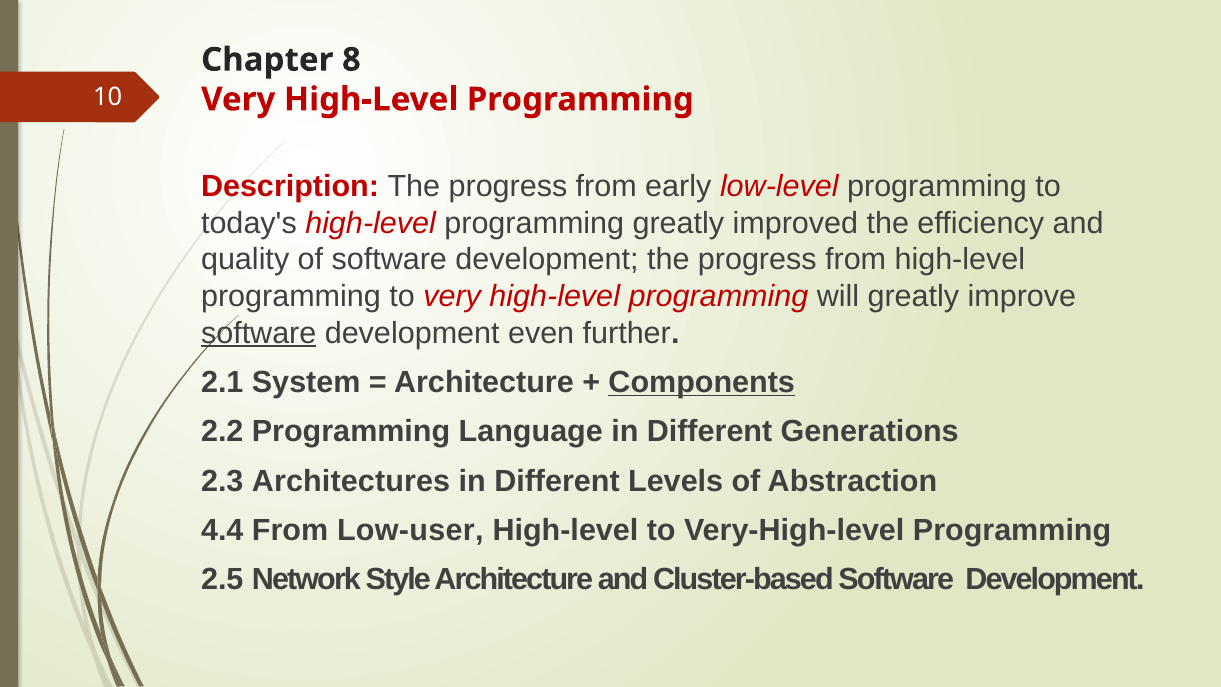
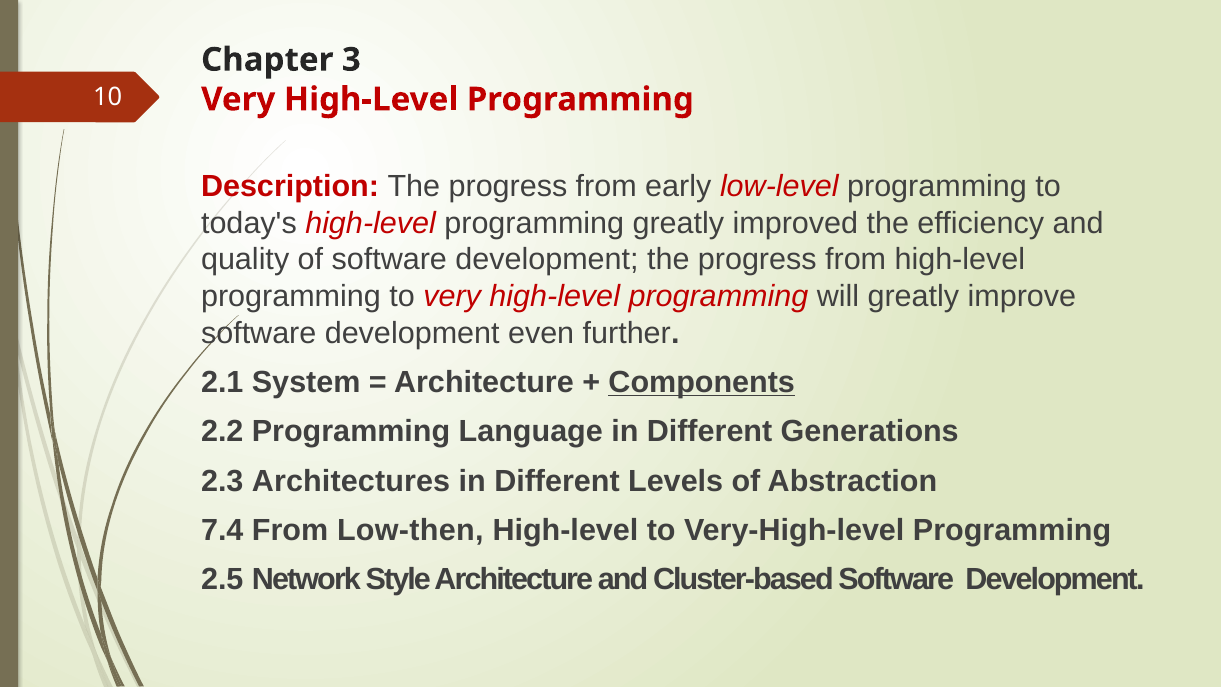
8: 8 -> 3 (351, 60)
software underline: present -> none (259, 333)
4.4: 4.4 -> 7.4 (222, 530)
Low-user: Low-user -> Low-then (410, 530)
